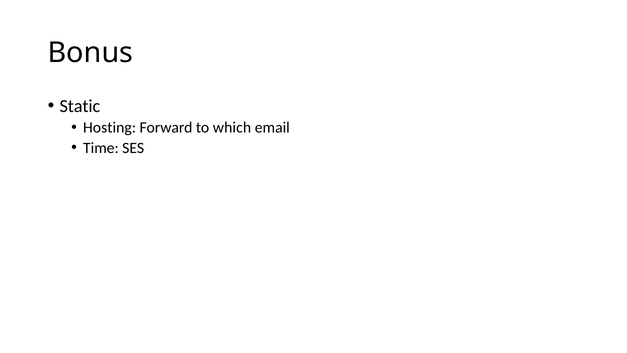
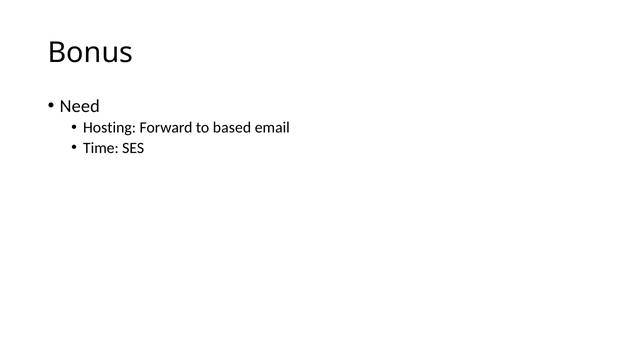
Static: Static -> Need (80, 106)
which: which -> based (232, 128)
